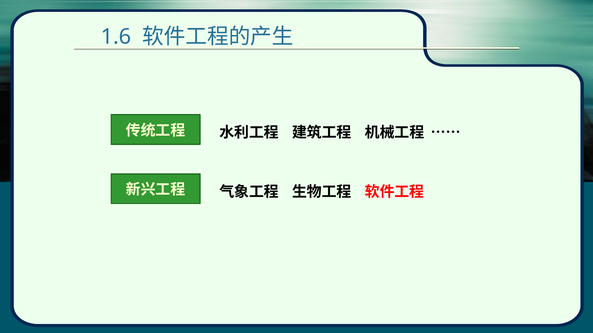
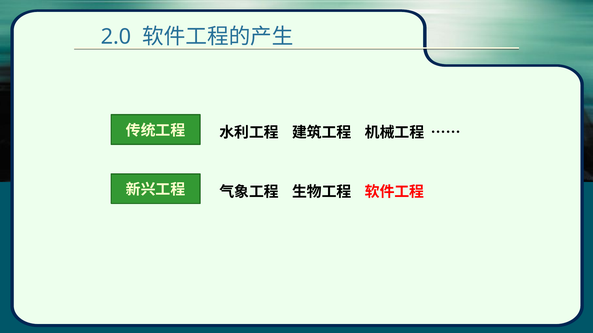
1.6: 1.6 -> 2.0 (116, 37)
